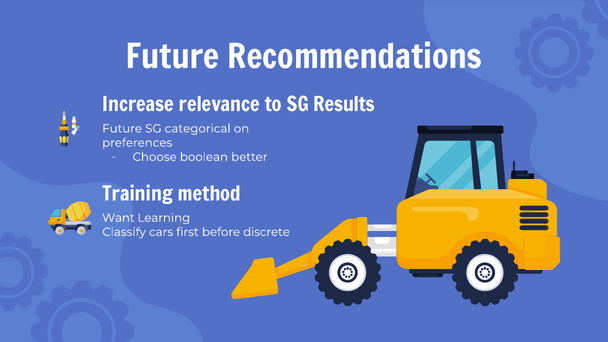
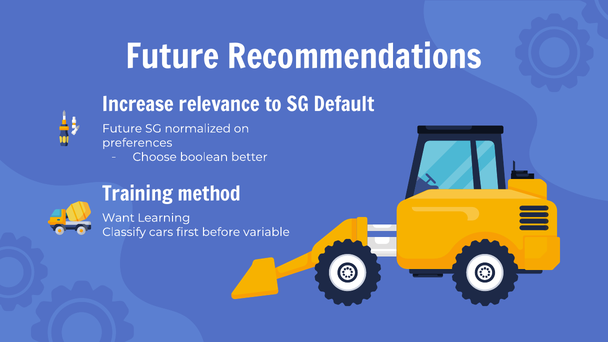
Results: Results -> Default (344, 105)
categorical: categorical -> normalized (198, 129)
discrete: discrete -> variable (266, 232)
